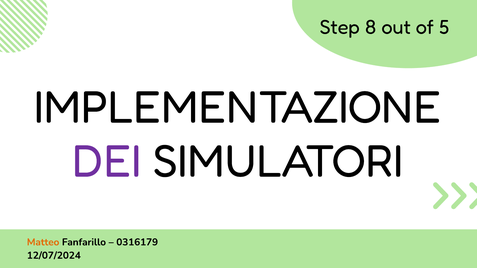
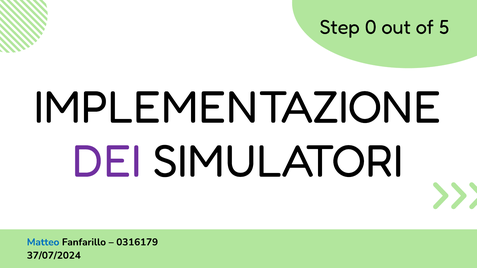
8: 8 -> 0 (371, 27)
Matteo colour: orange -> blue (43, 242)
12/07/2024: 12/07/2024 -> 37/07/2024 (54, 256)
